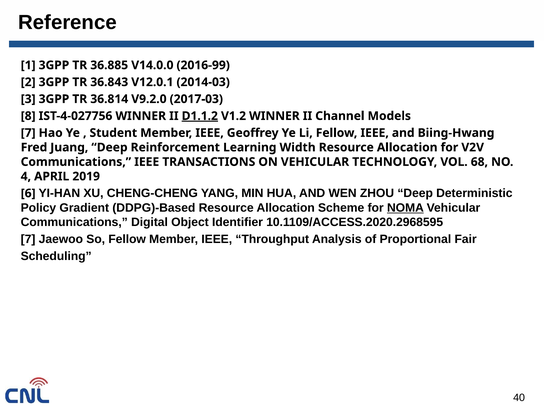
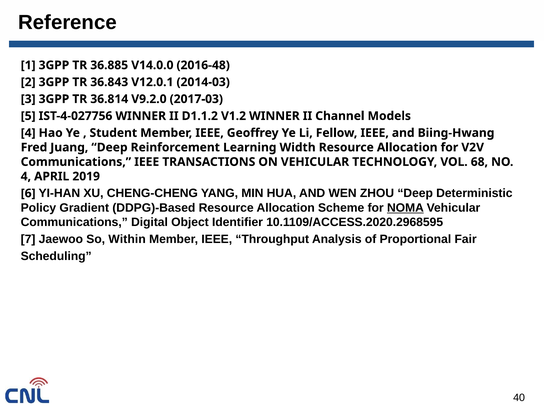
2016-99: 2016-99 -> 2016-48 (203, 65)
8: 8 -> 5 (28, 116)
D1.1.2 underline: present -> none (200, 116)
7: 7 -> 4 (28, 133)
So Fellow: Fellow -> Within (127, 239)
